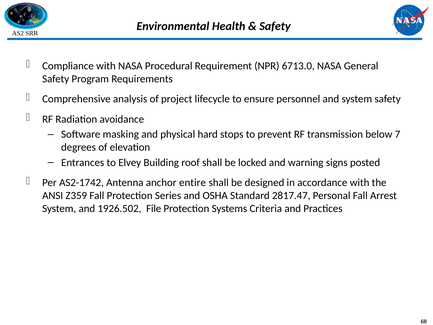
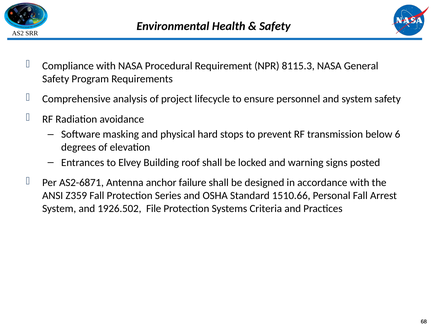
6713.0: 6713.0 -> 8115.3 (298, 66)
7: 7 -> 6 (398, 134)
AS2-1742: AS2-1742 -> AS2-6871 (81, 183)
entire: entire -> failure (193, 183)
2817.47: 2817.47 -> 1510.66 (291, 196)
